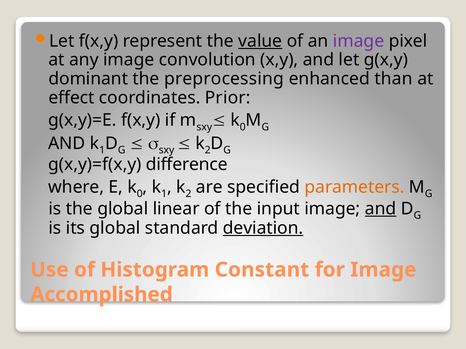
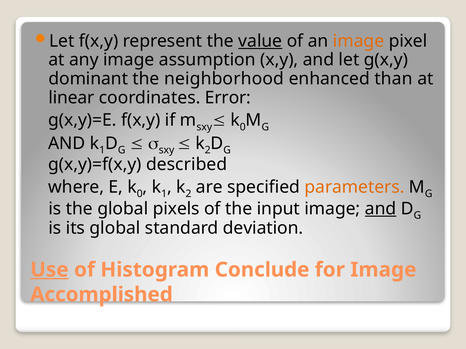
image colour: purple -> orange (359, 41)
convolution: convolution -> assumption (207, 60)
preprocessing: preprocessing -> neighborhood (224, 79)
effect: effect -> linear (71, 98)
Prior: Prior -> Error (228, 98)
difference: difference -> described (187, 165)
linear: linear -> pixels (176, 209)
deviation underline: present -> none (263, 228)
Use underline: none -> present (49, 270)
Constant: Constant -> Conclude (262, 270)
